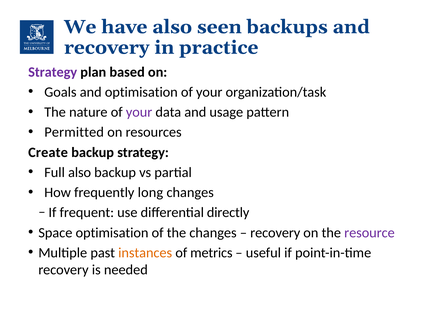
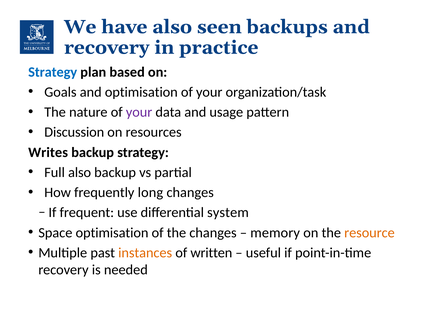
Strategy colour: purple -> blue (53, 72)
Permitted: Permitted -> Discussion (74, 133)
Create: Create -> Writes (48, 153)
directly: directly -> system (228, 213)
recovery: recovery -> memory (275, 233)
resource colour: purple -> orange (369, 233)
metrics: metrics -> written (211, 253)
